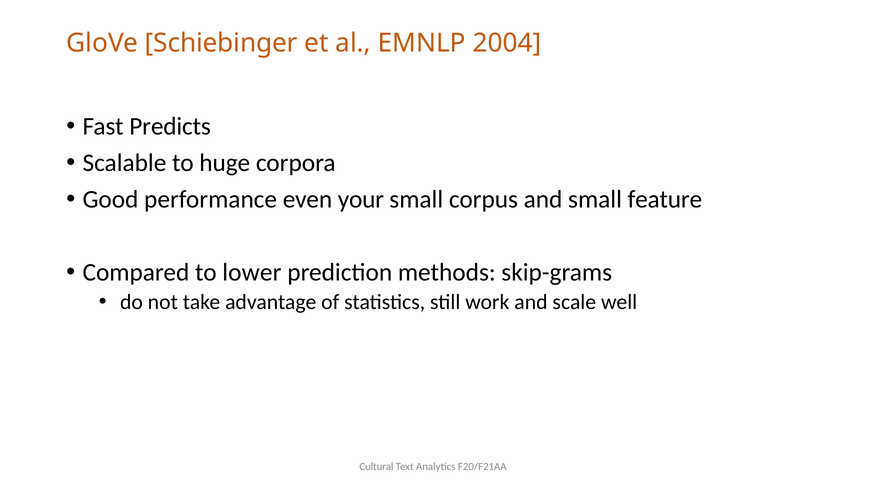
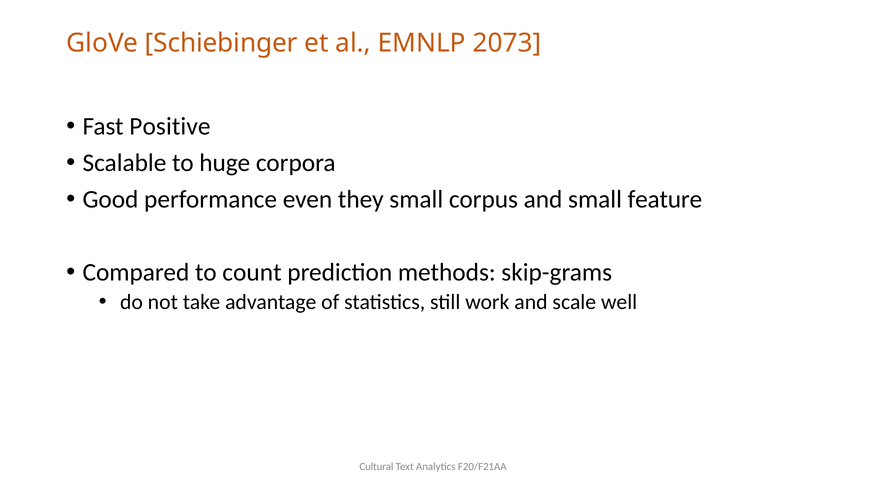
2004: 2004 -> 2073 (507, 43)
Predicts: Predicts -> Positive (170, 126)
your: your -> they (361, 199)
lower: lower -> count (252, 272)
